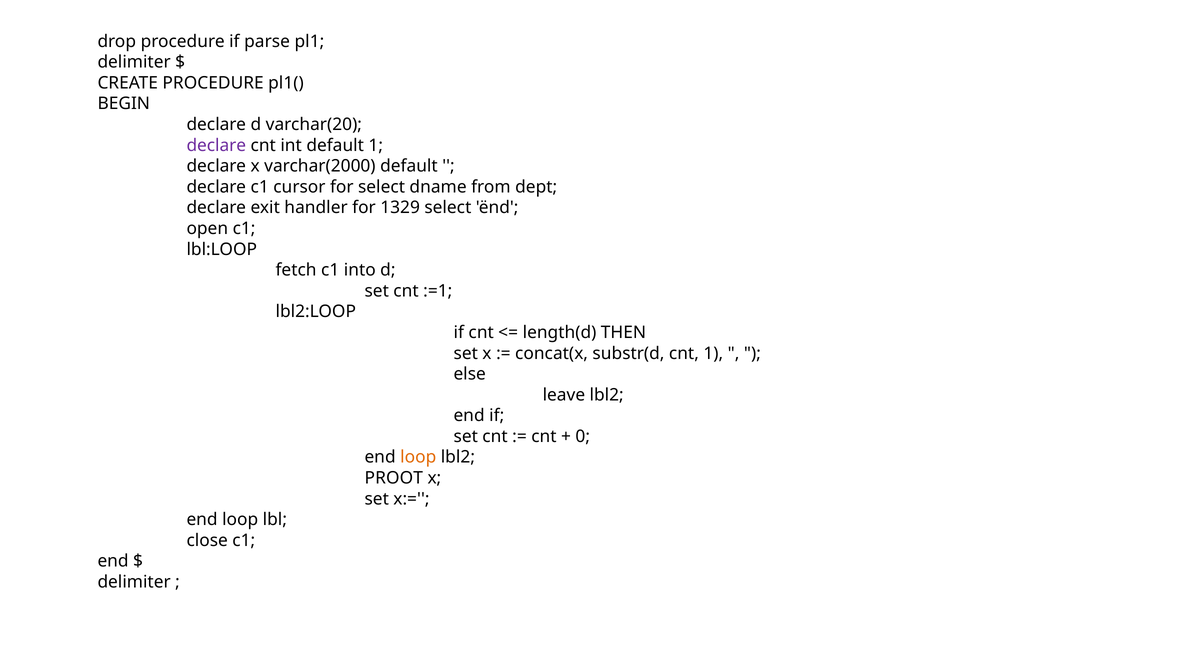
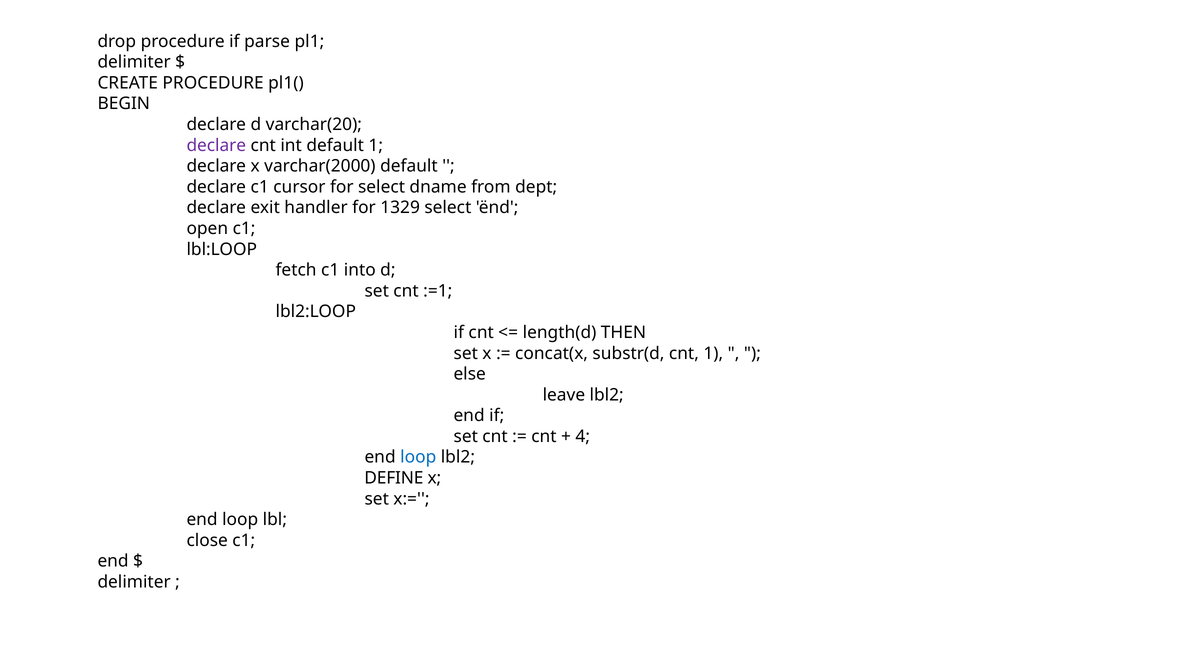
0: 0 -> 4 (583, 436)
loop colour: orange -> blue (418, 457)
PROOT: PROOT -> DEFINE (394, 478)
